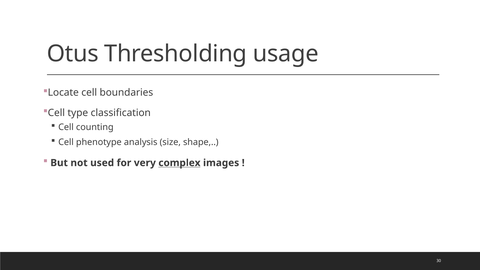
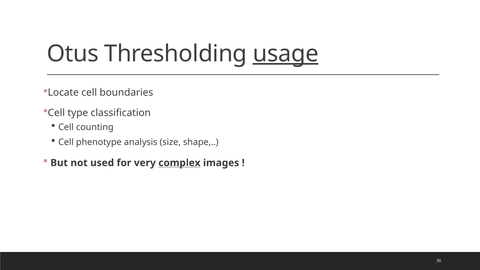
usage underline: none -> present (286, 54)
